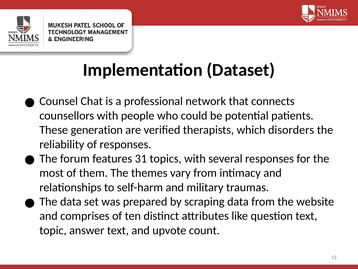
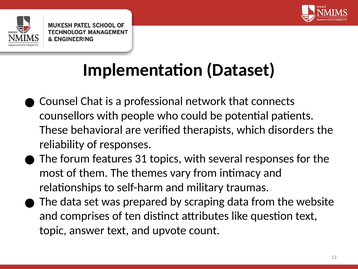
generation: generation -> behavioral (97, 130)
